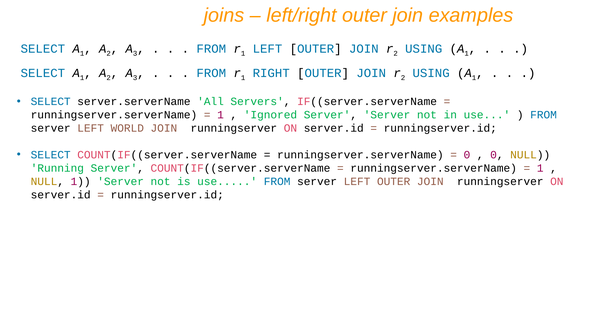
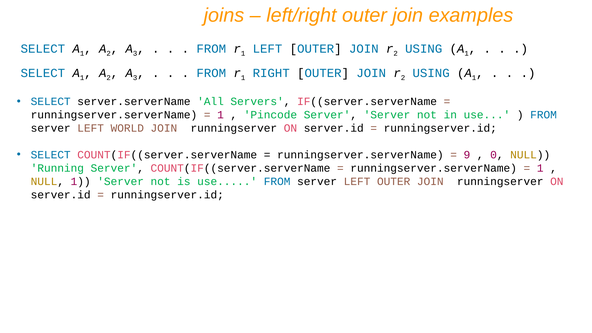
Ignored: Ignored -> Pincode (270, 115)
0: 0 -> 9 (467, 155)
